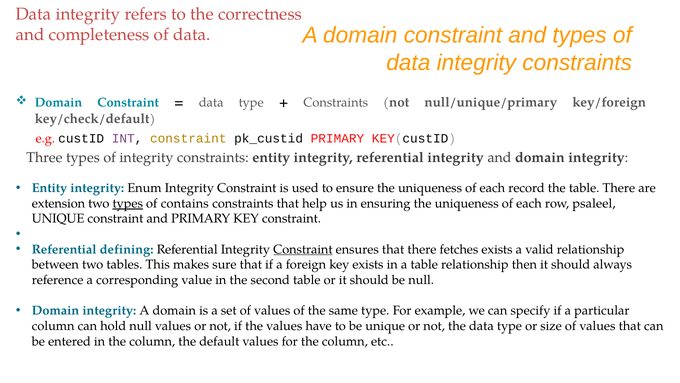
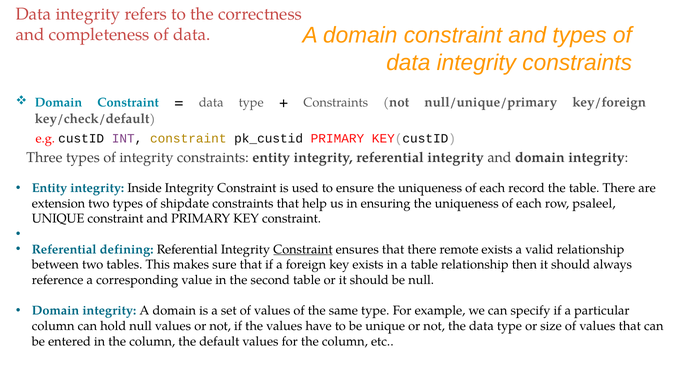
Enum: Enum -> Inside (145, 188)
types underline: present -> none (128, 203)
contains: contains -> shipdate (185, 203)
fetches: fetches -> remote (459, 249)
